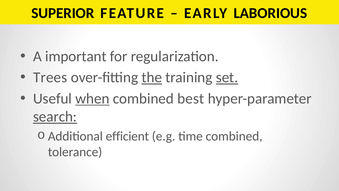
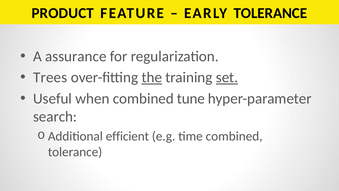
SUPERIOR: SUPERIOR -> PRODUCT (63, 13)
EARLY LABORIOUS: LABORIOUS -> TOLERANCE (270, 13)
important: important -> assurance (76, 56)
when underline: present -> none (92, 98)
best: best -> tune (191, 98)
search underline: present -> none (55, 117)
